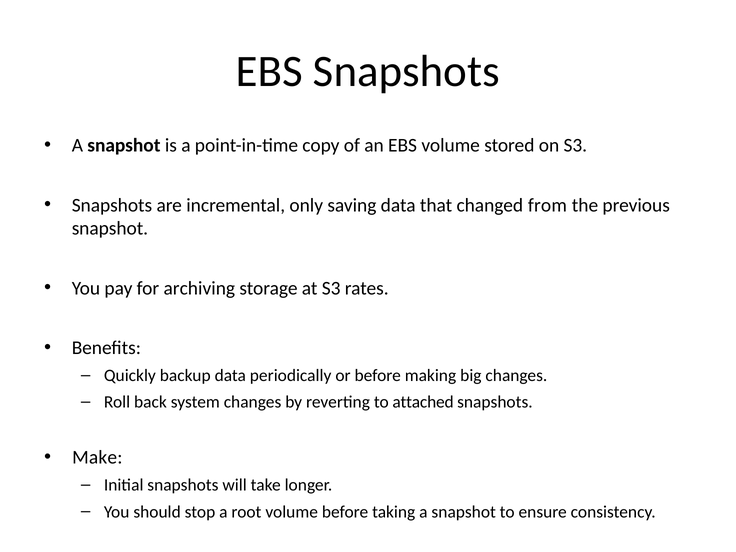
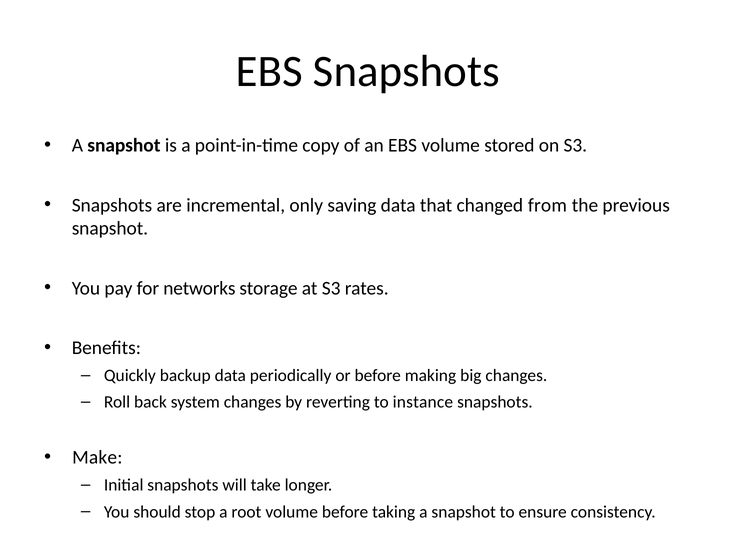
archiving: archiving -> networks (199, 288)
attached: attached -> instance (423, 402)
